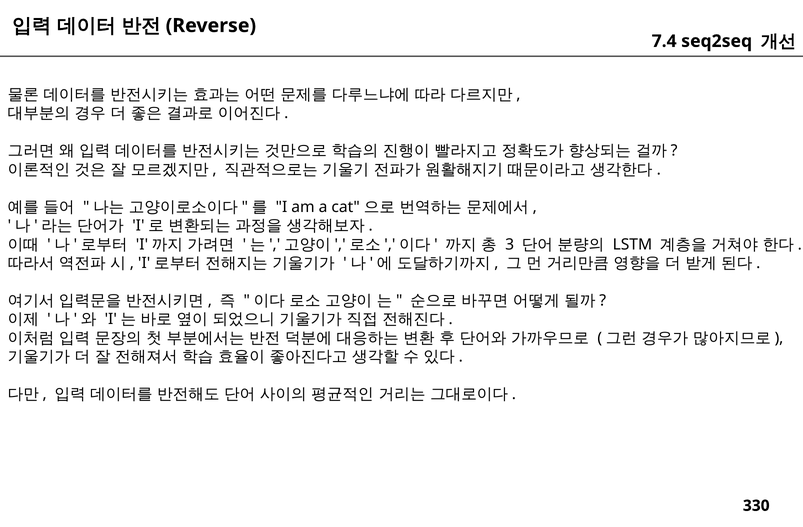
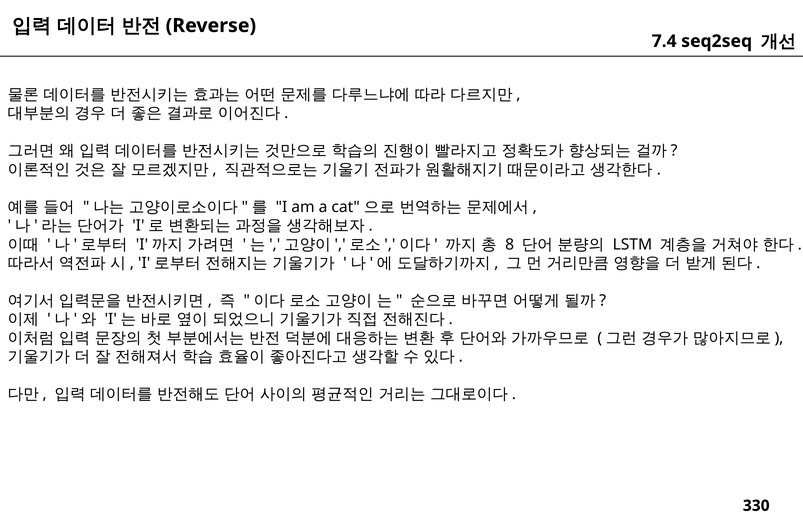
3: 3 -> 8 (510, 245)
